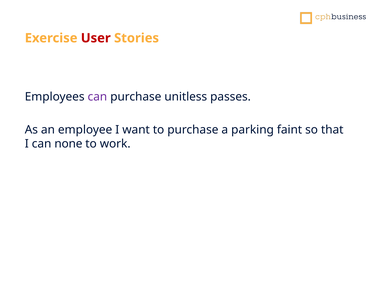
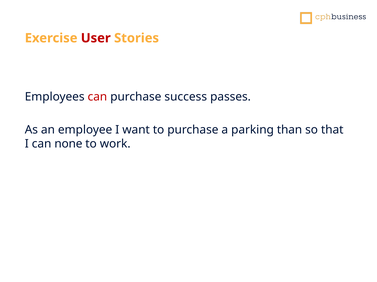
can colour: purple -> red (97, 97)
unitless: unitless -> success (186, 97)
faint: faint -> than (290, 130)
